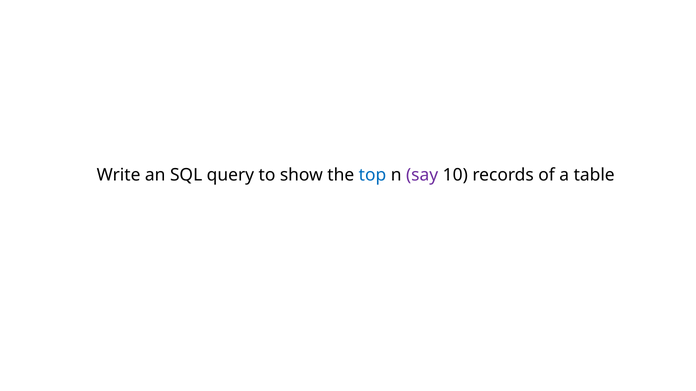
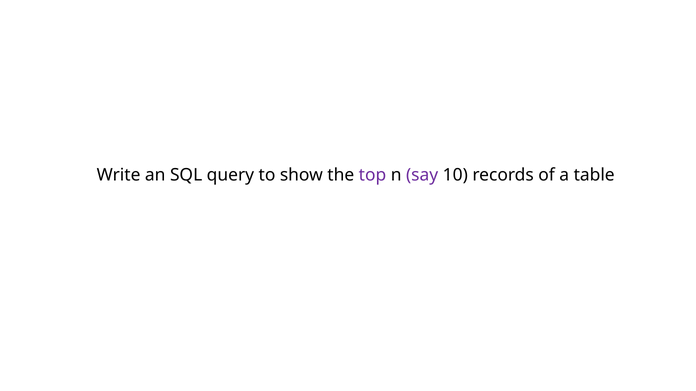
top colour: blue -> purple (373, 175)
